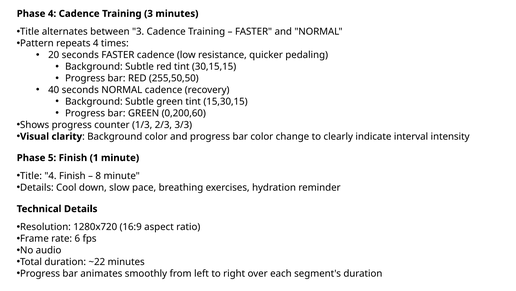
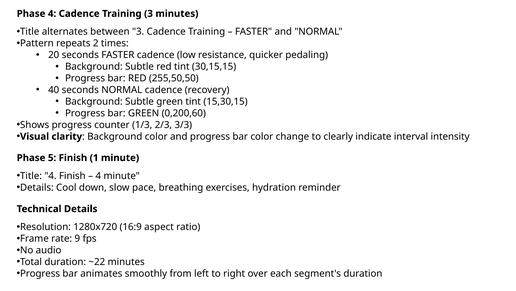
repeats 4: 4 -> 2 (96, 43)
8: 8 -> 4 (98, 176)
rate 6: 6 -> 9 (77, 238)
